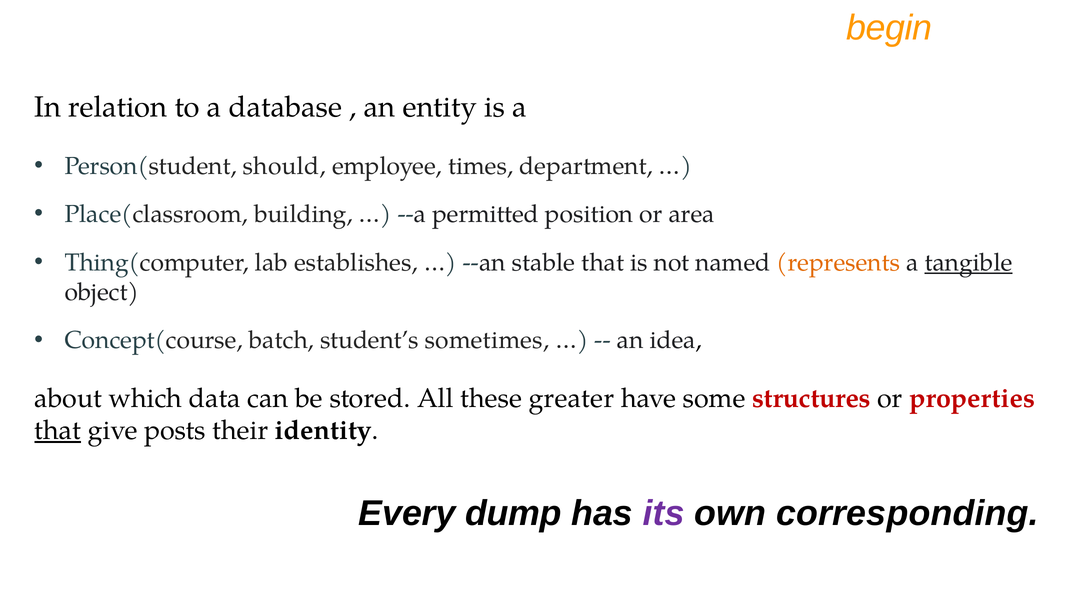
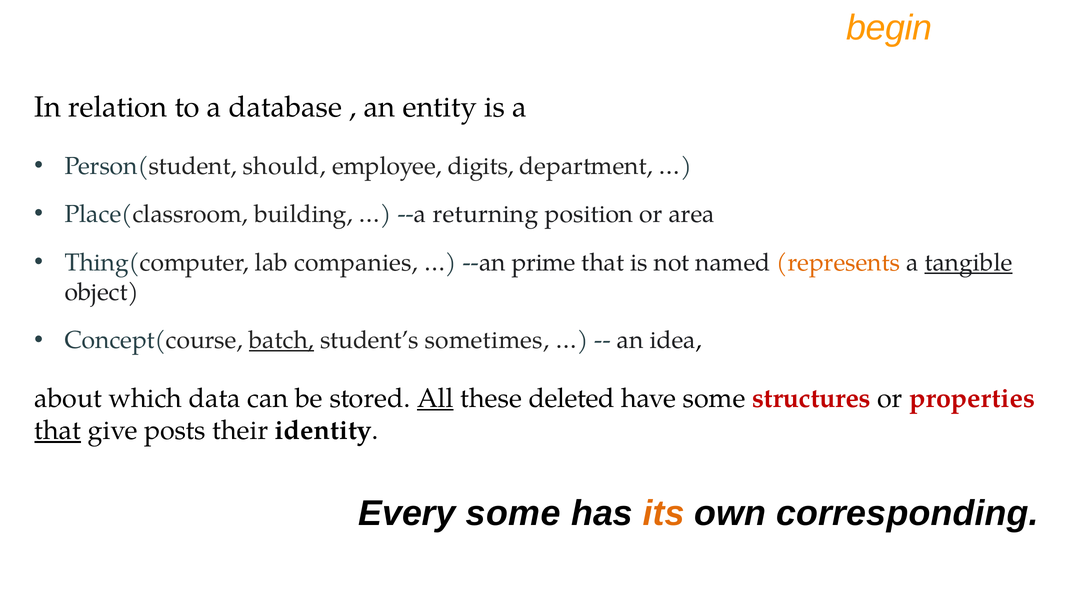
times: times -> digits (481, 166)
permitted: permitted -> returning (485, 214)
establishes: establishes -> companies (356, 263)
stable: stable -> prime (544, 263)
batch underline: none -> present (281, 340)
All underline: none -> present (435, 398)
greater: greater -> deleted (572, 398)
Every dump: dump -> some (513, 513)
its colour: purple -> orange (664, 513)
